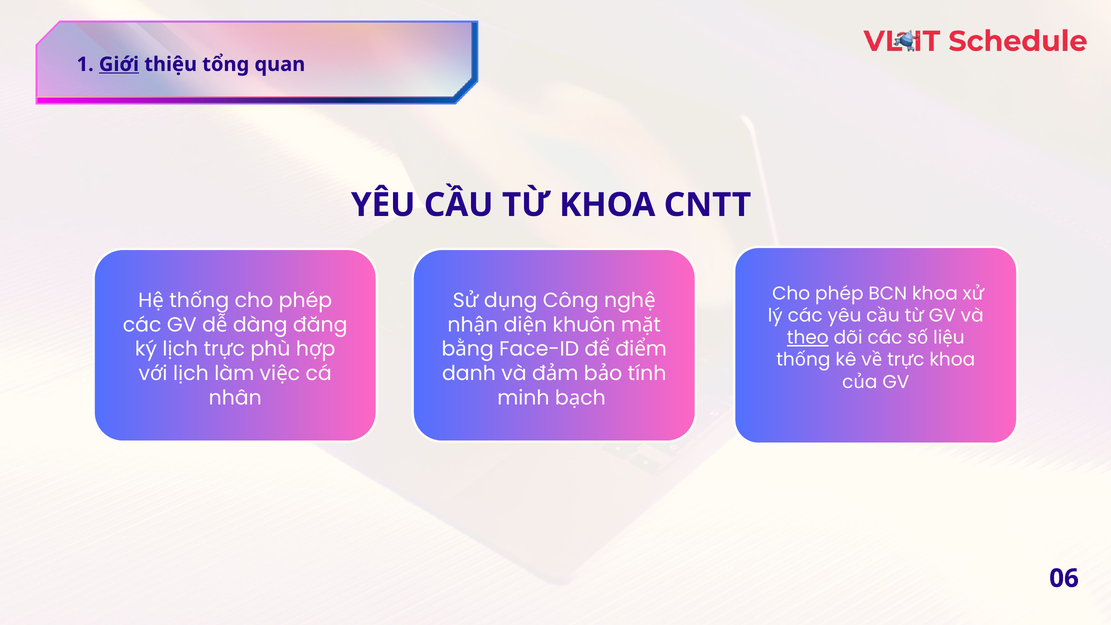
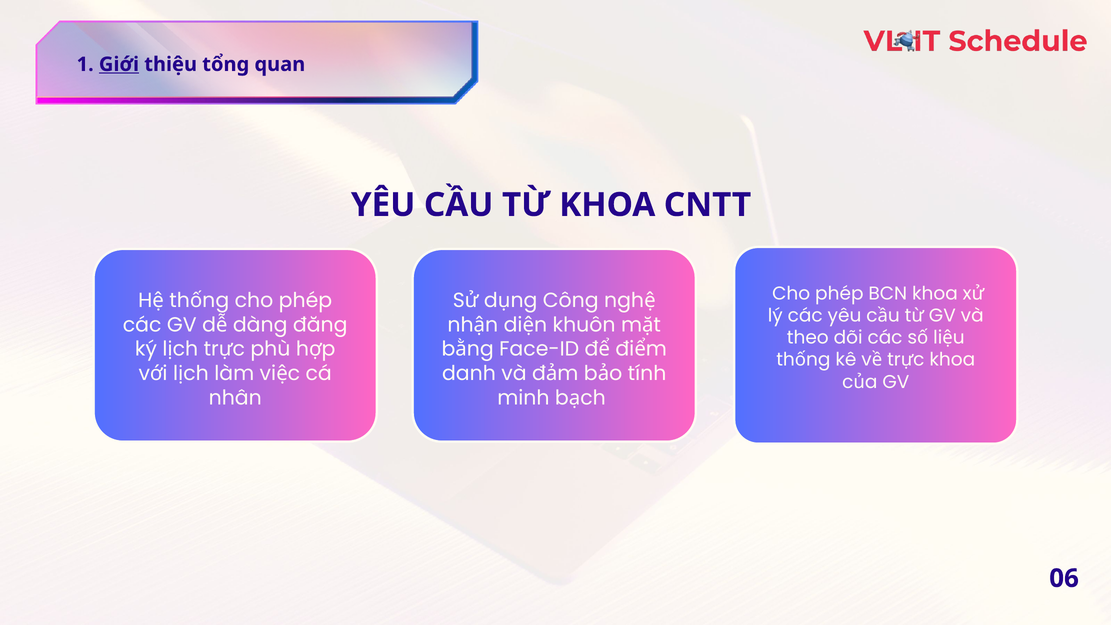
theo underline: present -> none (808, 338)
